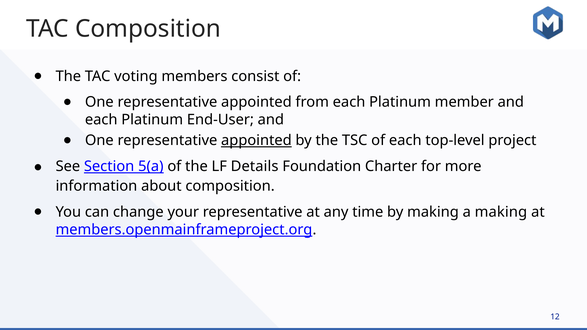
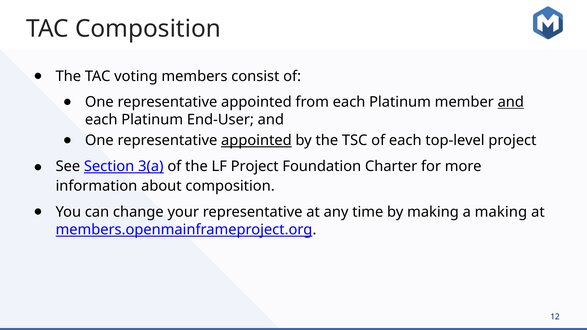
and underline: none -> present (511, 102)
5(a: 5(a -> 3(a (151, 166)
LF Details: Details -> Project (255, 166)
